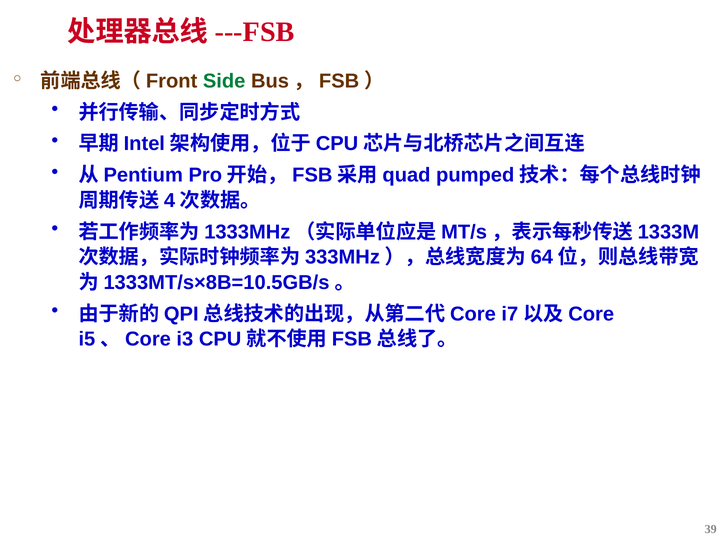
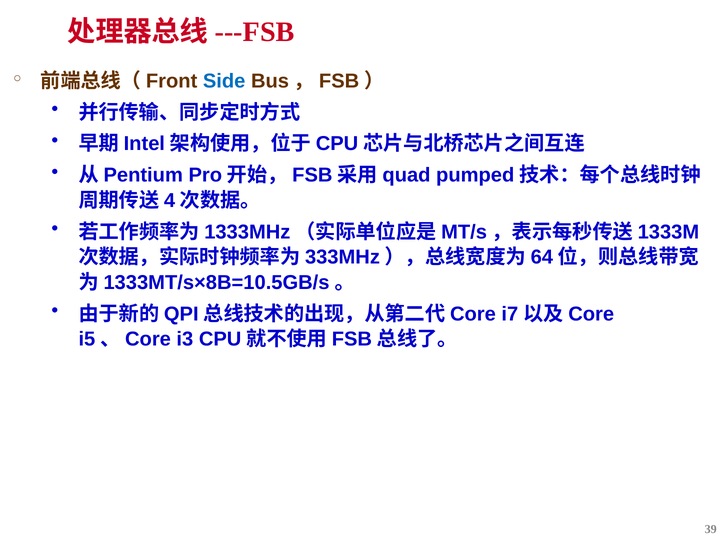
Side colour: green -> blue (224, 81)
